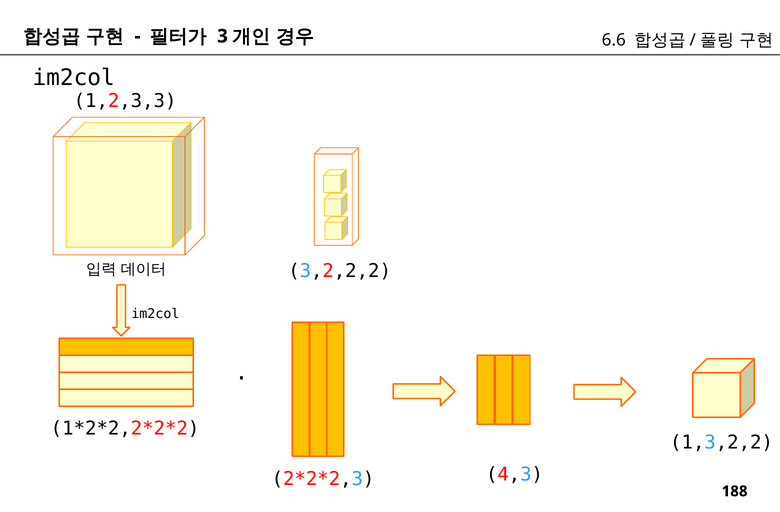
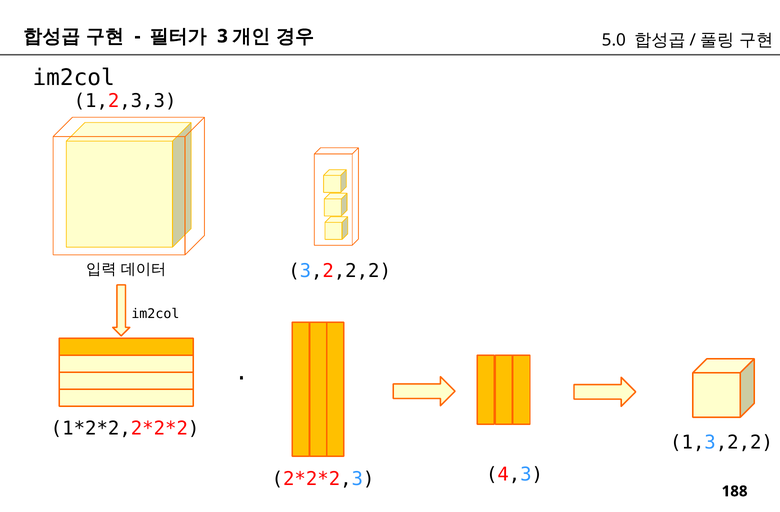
6.6: 6.6 -> 5.0 (614, 40)
